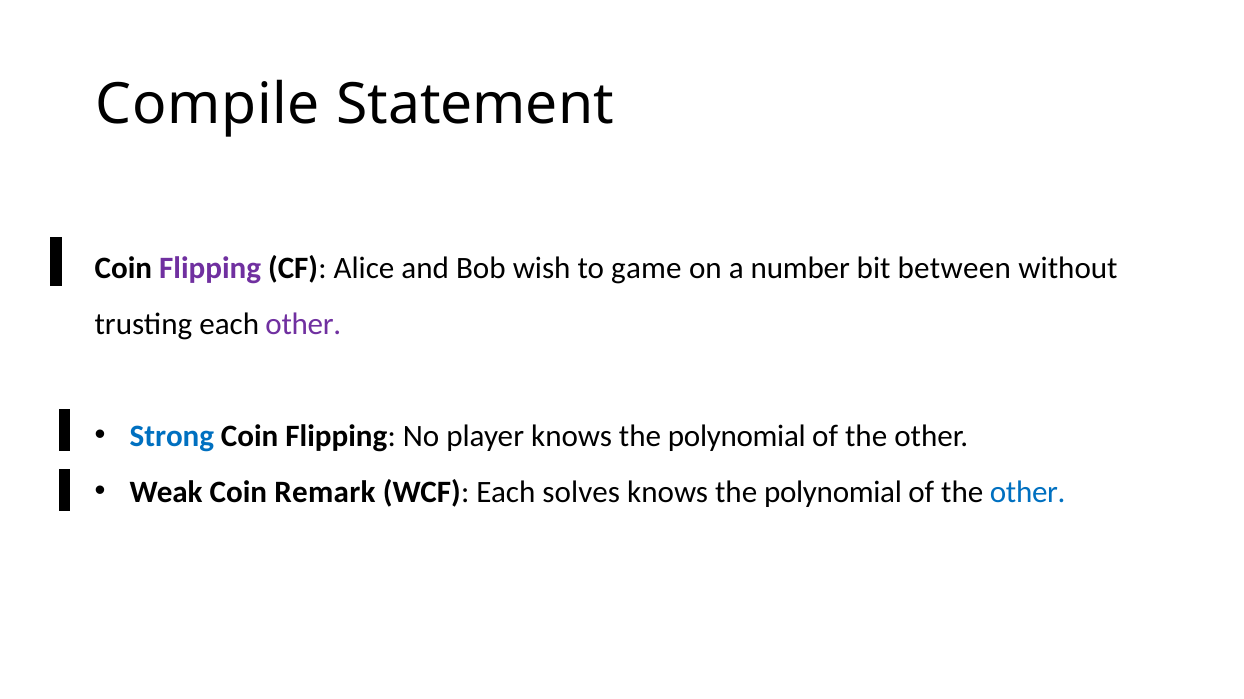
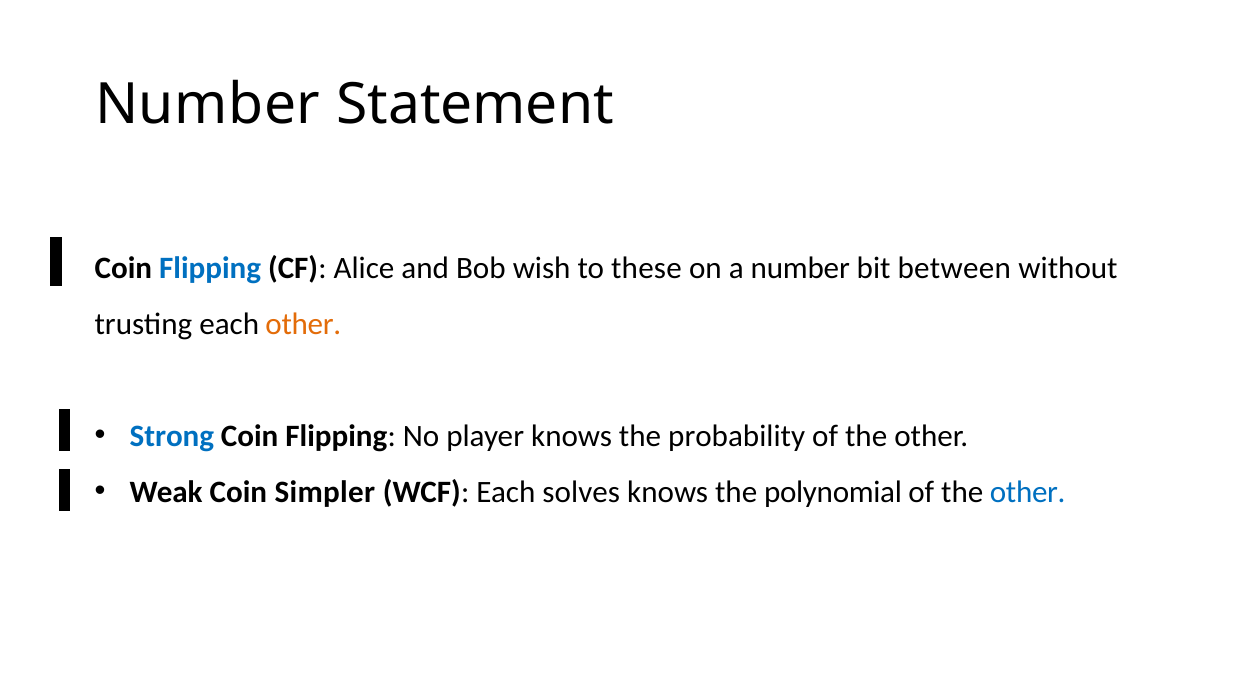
Compile: Compile -> Number (208, 104)
Flipping colour: purple -> blue (210, 269)
game: game -> these (646, 269)
other colour: purple -> orange (303, 325)
player knows the polynomial: polynomial -> probability (737, 436)
Remark: Remark -> Simpler (325, 492)
